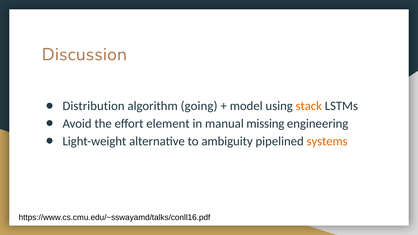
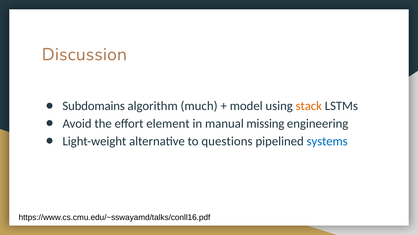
Distribution: Distribution -> Subdomains (94, 106)
going: going -> much (199, 106)
ambiguity: ambiguity -> questions (227, 141)
systems colour: orange -> blue (327, 141)
